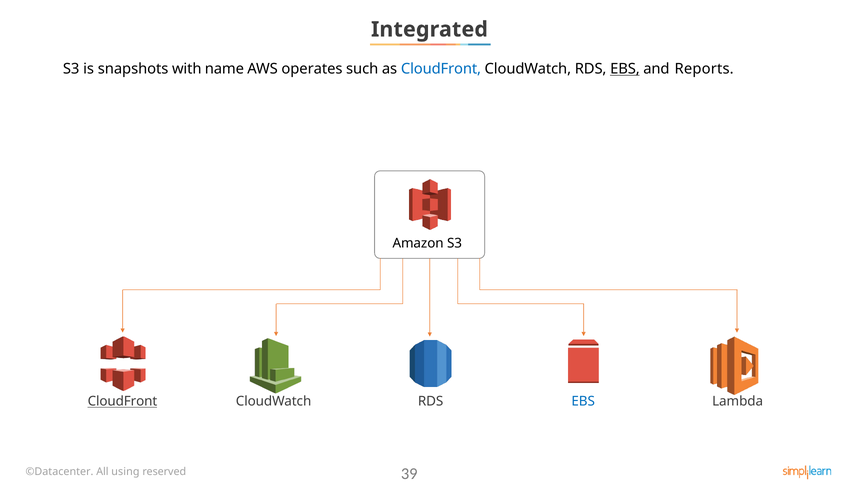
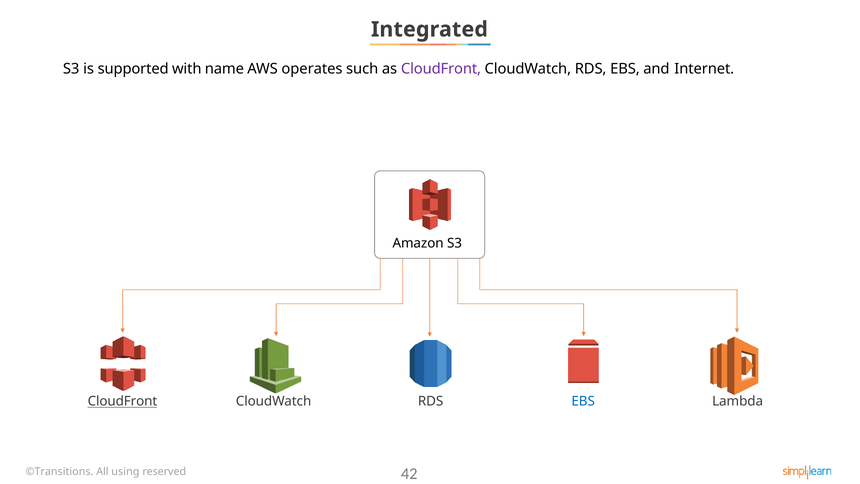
snapshots: snapshots -> supported (133, 69)
CloudFront colour: blue -> purple (441, 69)
EBS underline: present -> none (625, 69)
Reports: Reports -> Internet (704, 69)
©Datacenter: ©Datacenter -> ©Transitions (59, 471)
39: 39 -> 42 (409, 474)
